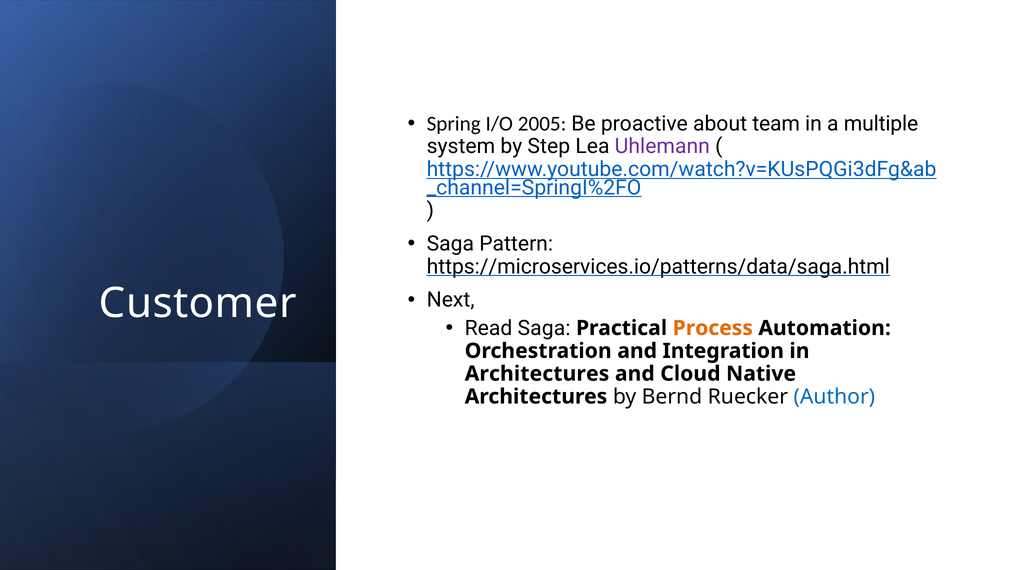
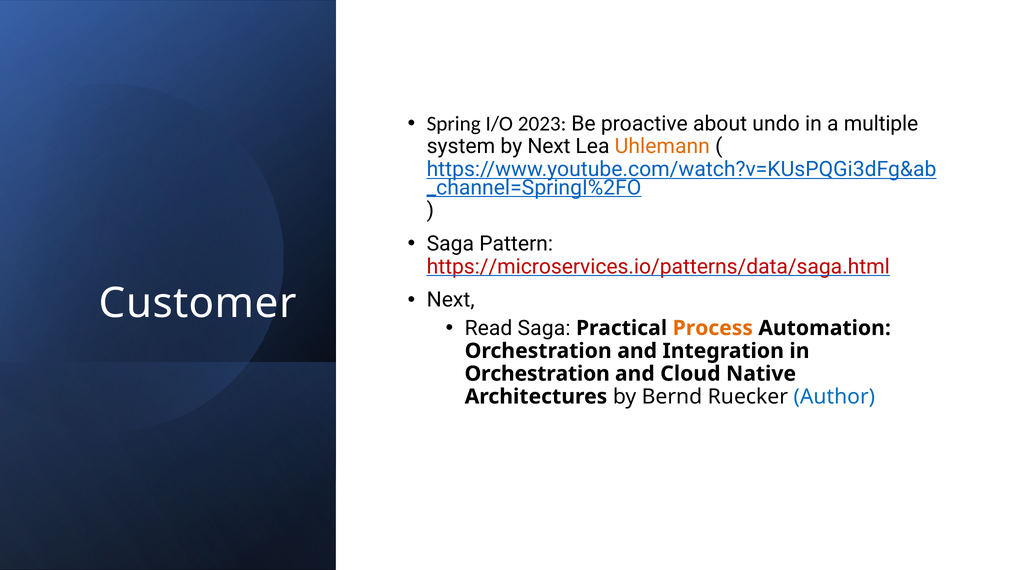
2005: 2005 -> 2023 (542, 124)
team: team -> undo (776, 124)
by Step: Step -> Next (549, 147)
Uhlemann colour: purple -> orange (662, 147)
https://microservices.io/patterns/data/saga.html colour: black -> red (658, 267)
Architectures: Architectures -> Orchestration (537, 374)
